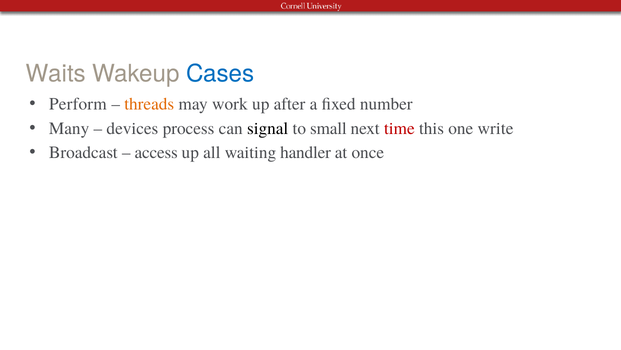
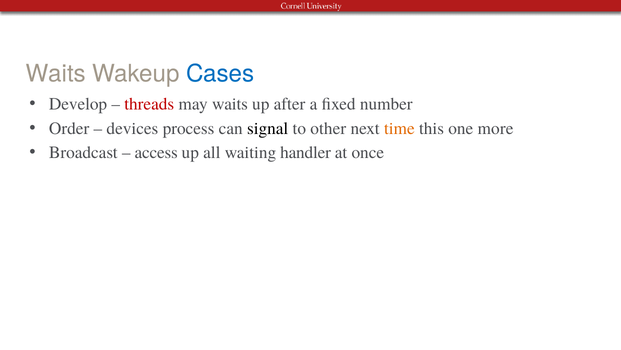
Perform: Perform -> Develop (78, 104)
threads colour: orange -> red (149, 104)
may work: work -> waits (230, 104)
Many: Many -> Order (69, 128)
small: small -> other (328, 128)
time colour: red -> orange (399, 128)
write: write -> more (495, 128)
